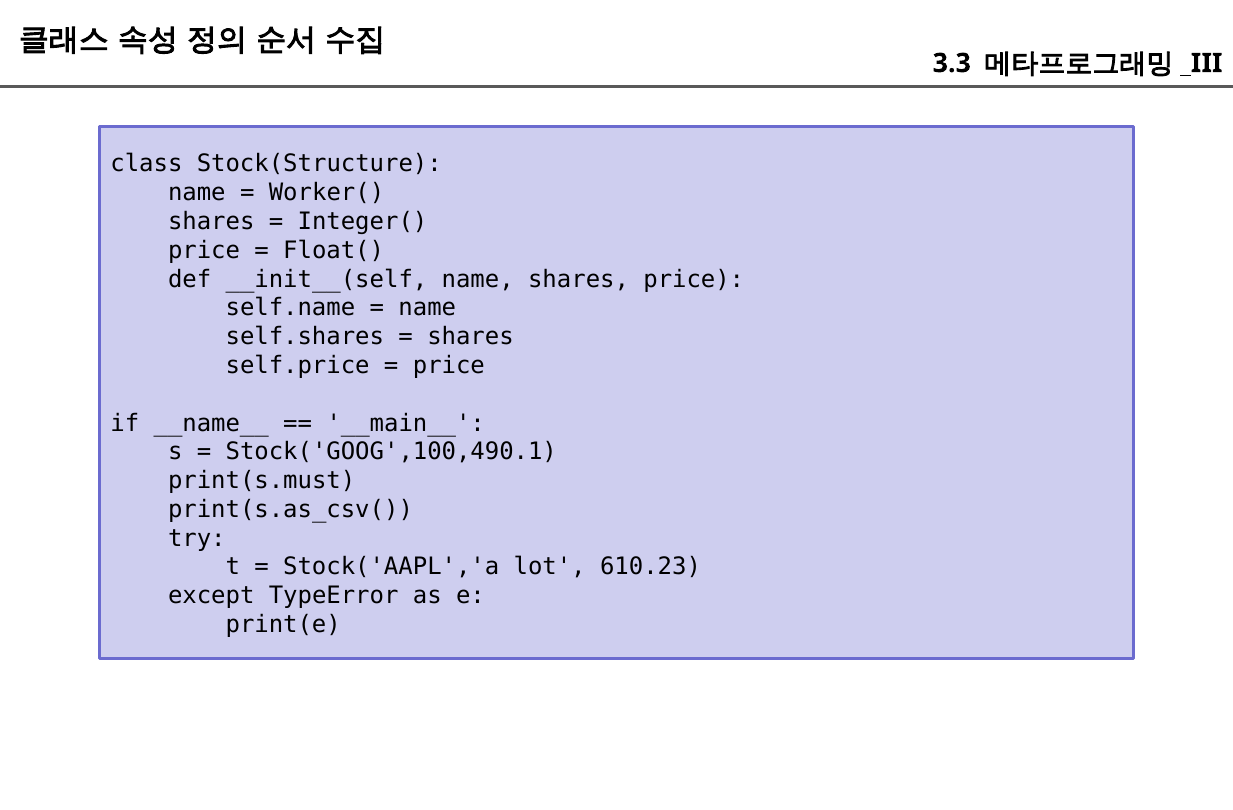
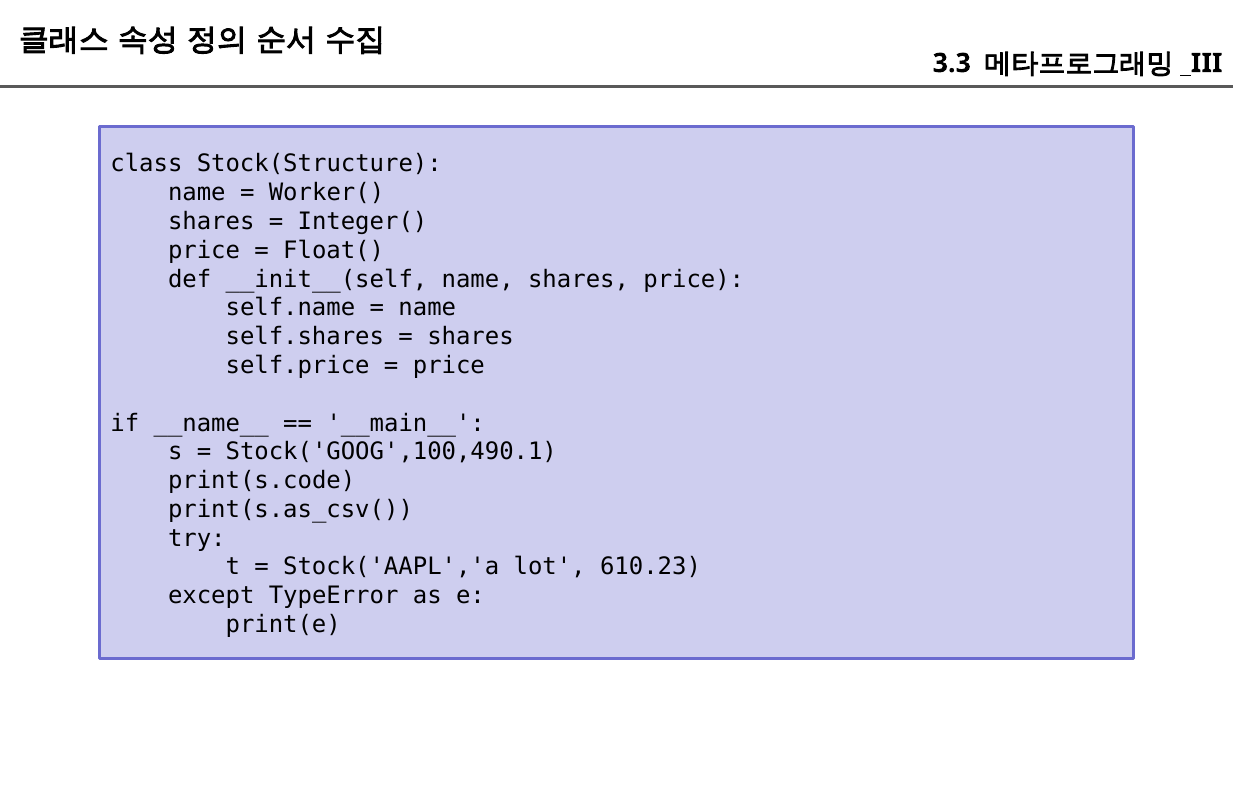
print(s.must: print(s.must -> print(s.code (262, 481)
